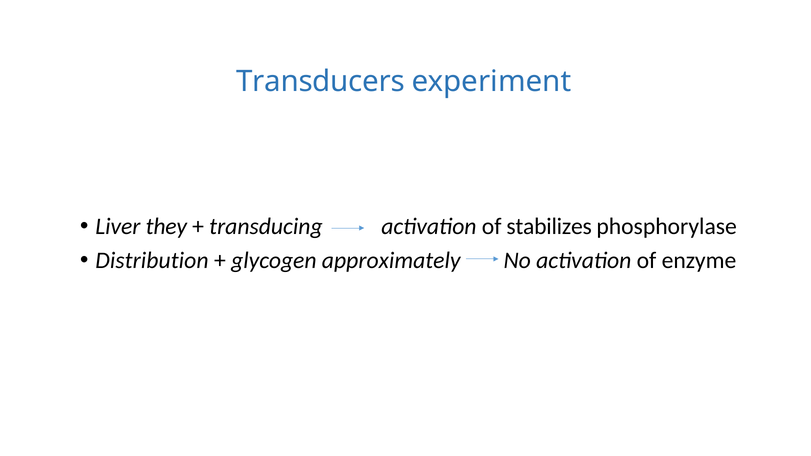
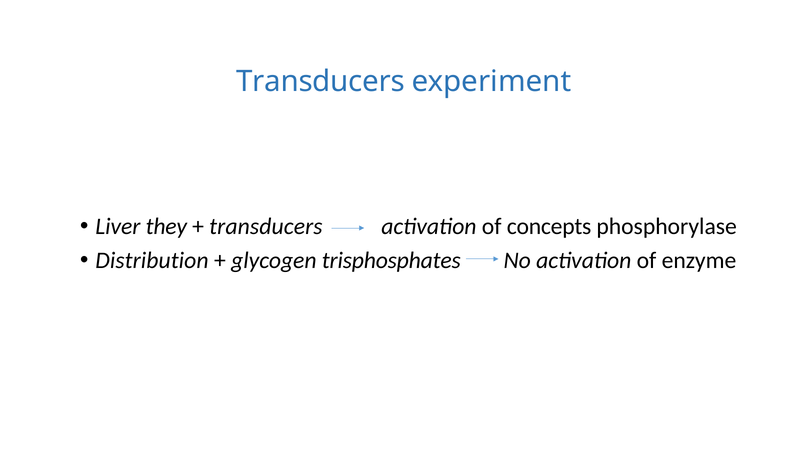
transducing: transducing -> transducers (266, 226)
stabilizes: stabilizes -> concepts (549, 226)
approximately: approximately -> trisphosphates (391, 260)
